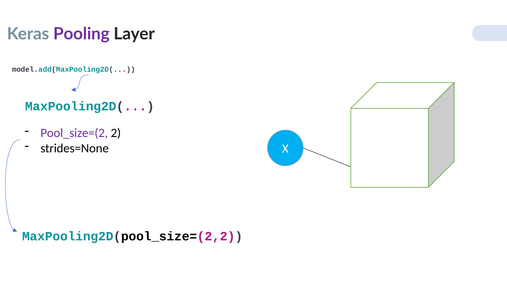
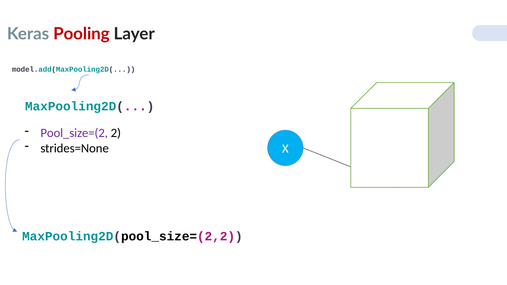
Pooling colour: purple -> red (81, 34)
